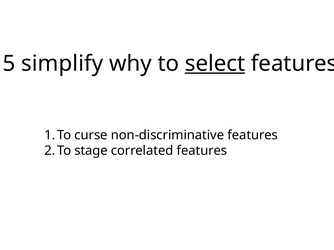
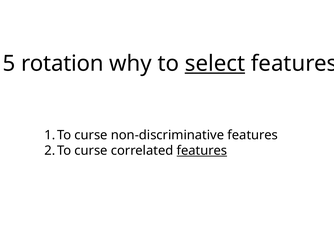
simplify: simplify -> rotation (62, 64)
stage: stage -> curse (91, 151)
features underline: none -> present (202, 151)
